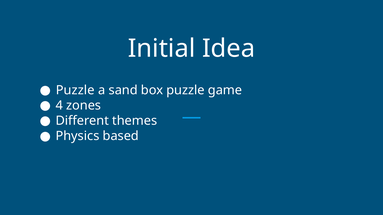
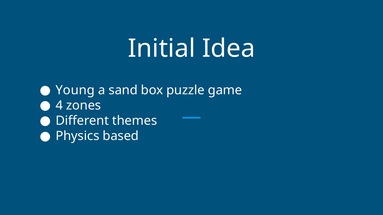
Puzzle: Puzzle -> Young (75, 90)
